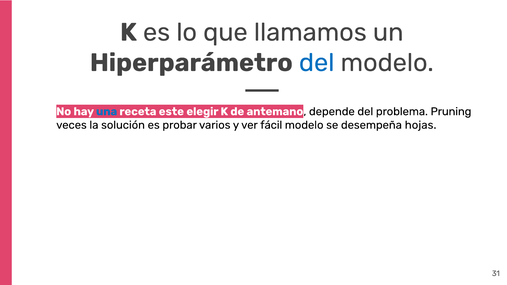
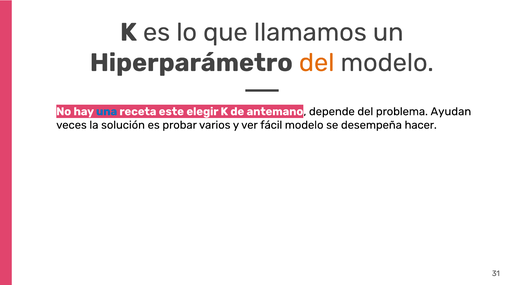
del colour: blue -> orange (317, 63)
Pruning: Pruning -> Ayudan (451, 112)
hojas: hojas -> hacer (421, 125)
